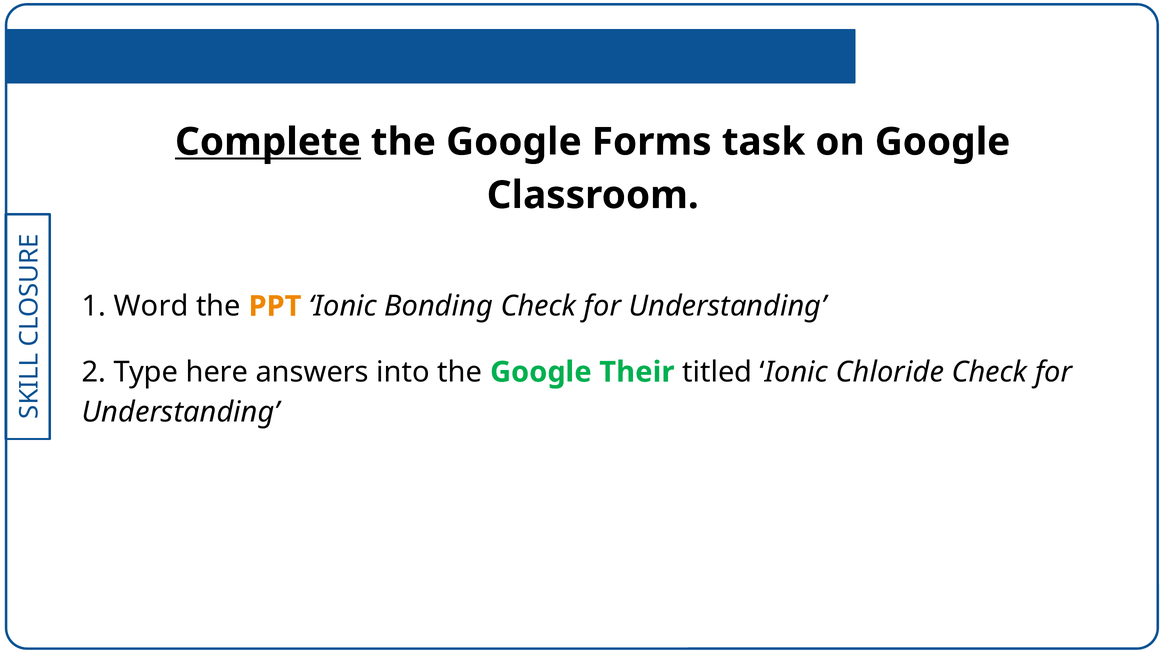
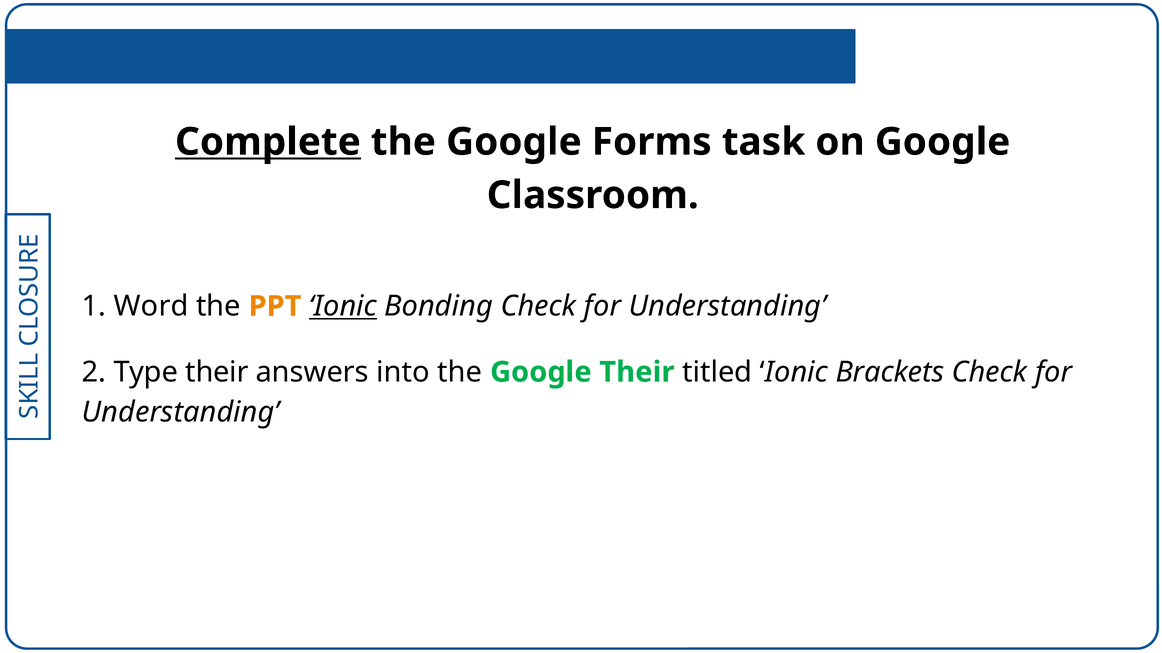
Ionic underline: none -> present (343, 307)
Type here: here -> their (217, 372)
Chloride: Chloride -> Brackets (890, 372)
